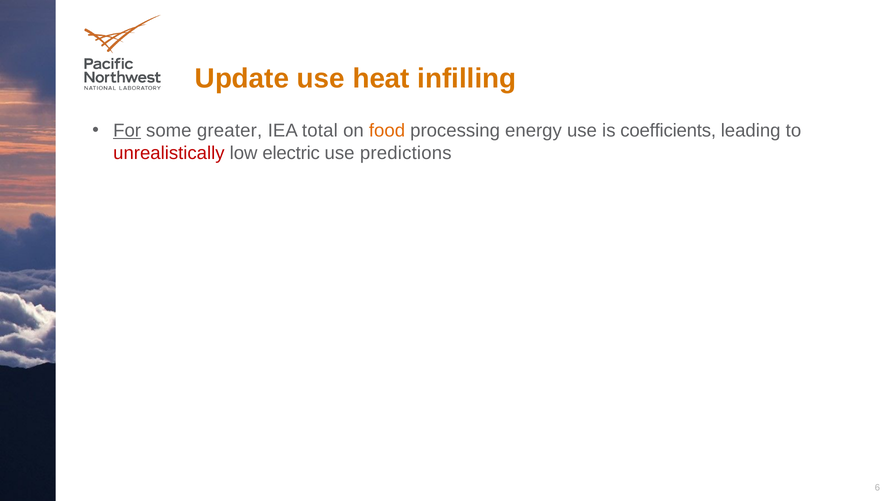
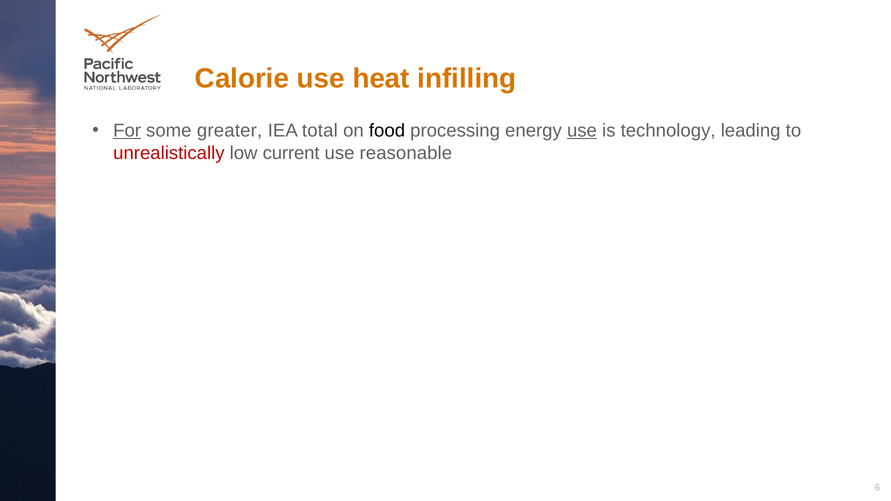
Update: Update -> Calorie (242, 78)
food colour: orange -> black (387, 131)
use underline: none -> present (582, 131)
coefficients: coefficients -> technology (668, 131)
electric: electric -> current (291, 153)
predictions: predictions -> reasonable (406, 153)
